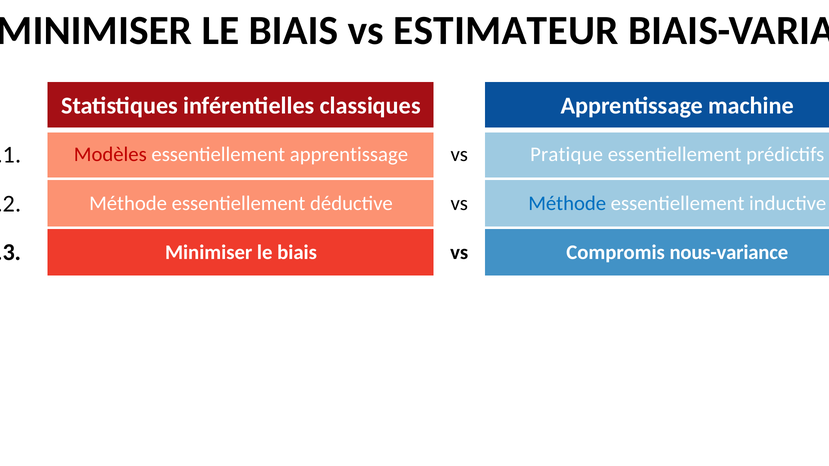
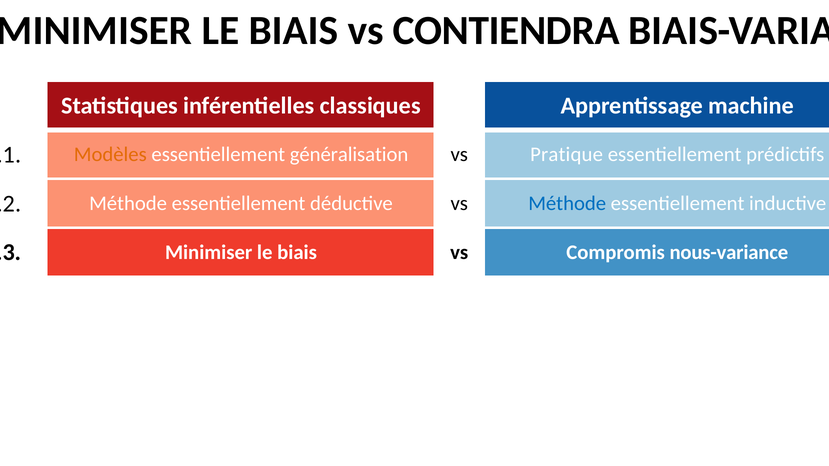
ESTIMATEUR: ESTIMATEUR -> CONTIENDRA (506, 31)
Modèles colour: red -> orange (110, 155)
essentiellement apprentissage: apprentissage -> généralisation (349, 155)
